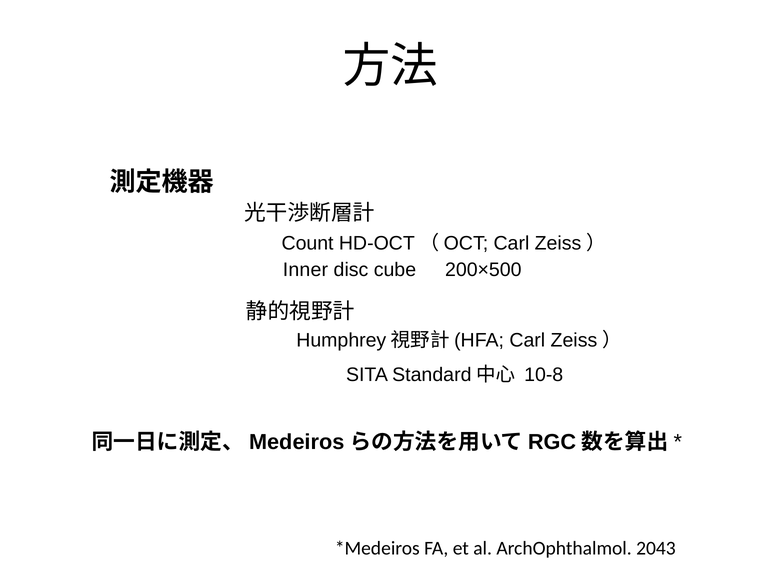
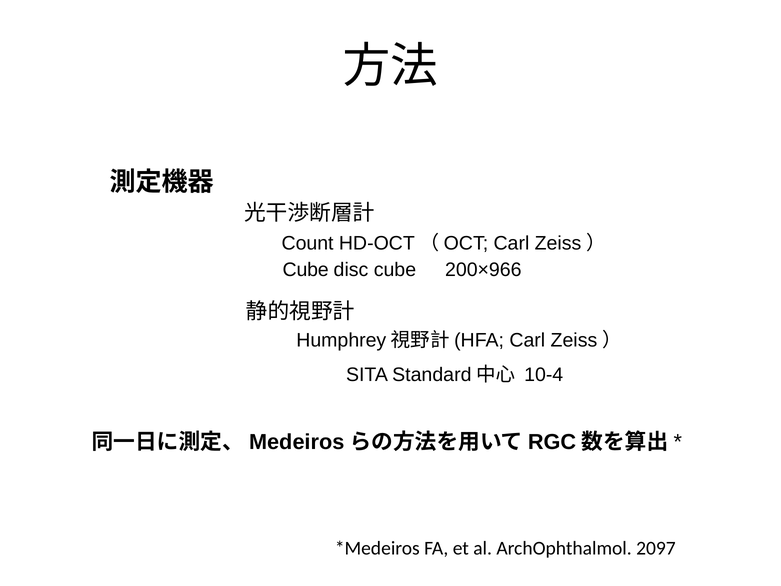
Inner: Inner -> Cube (306, 270)
200×500: 200×500 -> 200×966 (483, 270)
10-8: 10-8 -> 10-4 (544, 375)
2043: 2043 -> 2097 (656, 548)
